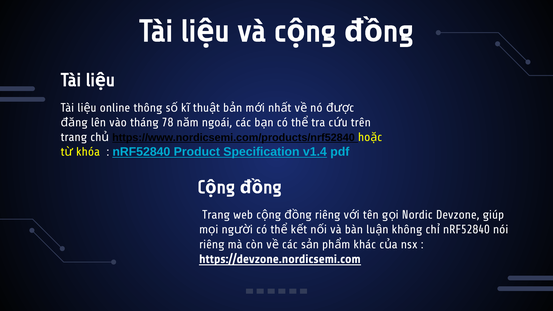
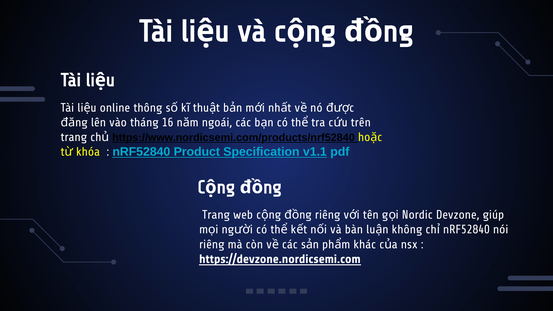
78: 78 -> 16 (168, 122)
v1.4: v1.4 -> v1.1 (315, 152)
